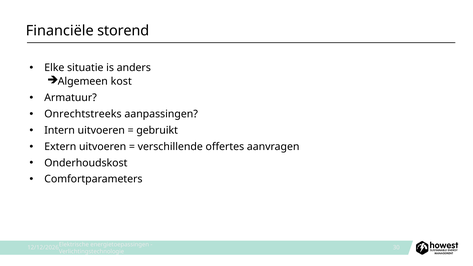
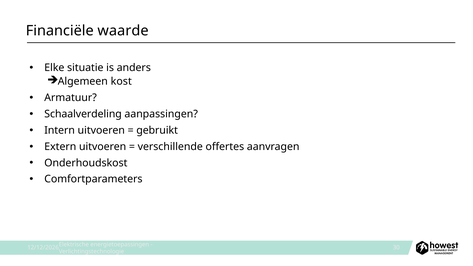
storend: storend -> waarde (123, 31)
Onrechtstreeks: Onrechtstreeks -> Schaalverdeling (83, 114)
